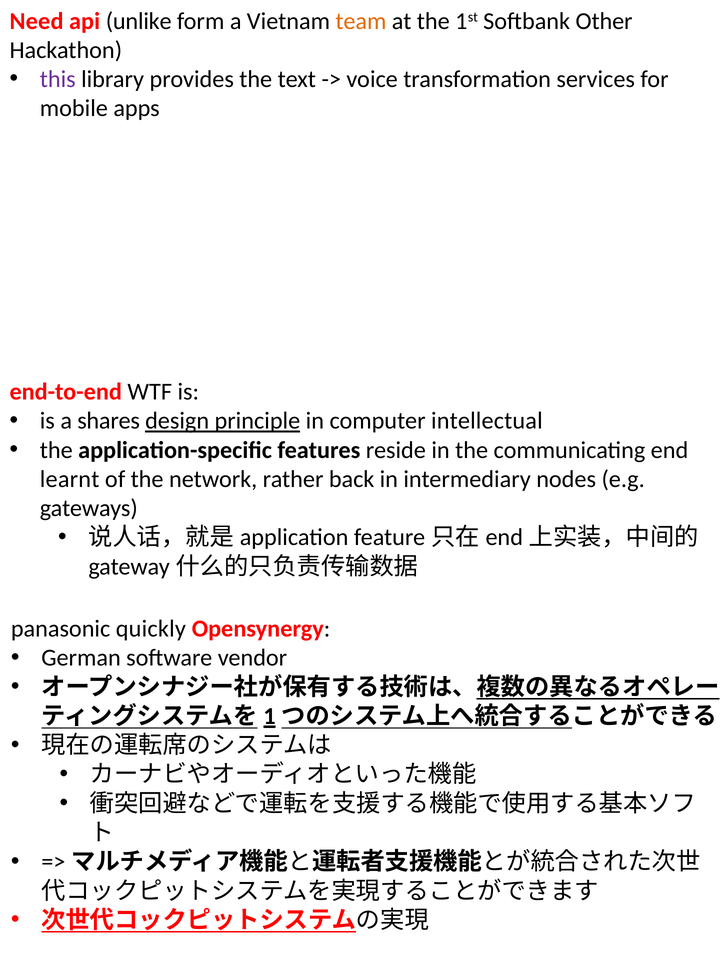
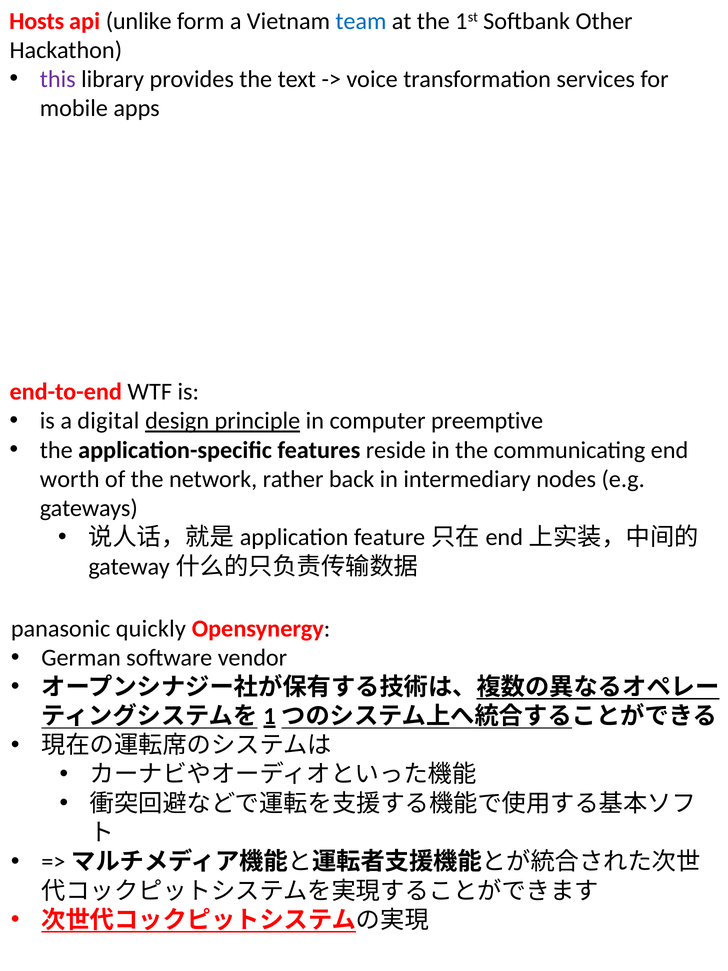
Need: Need -> Hosts (37, 21)
team colour: orange -> blue (361, 21)
shares: shares -> digital (108, 421)
intellectual: intellectual -> preemptive (487, 421)
learnt: learnt -> worth (70, 479)
